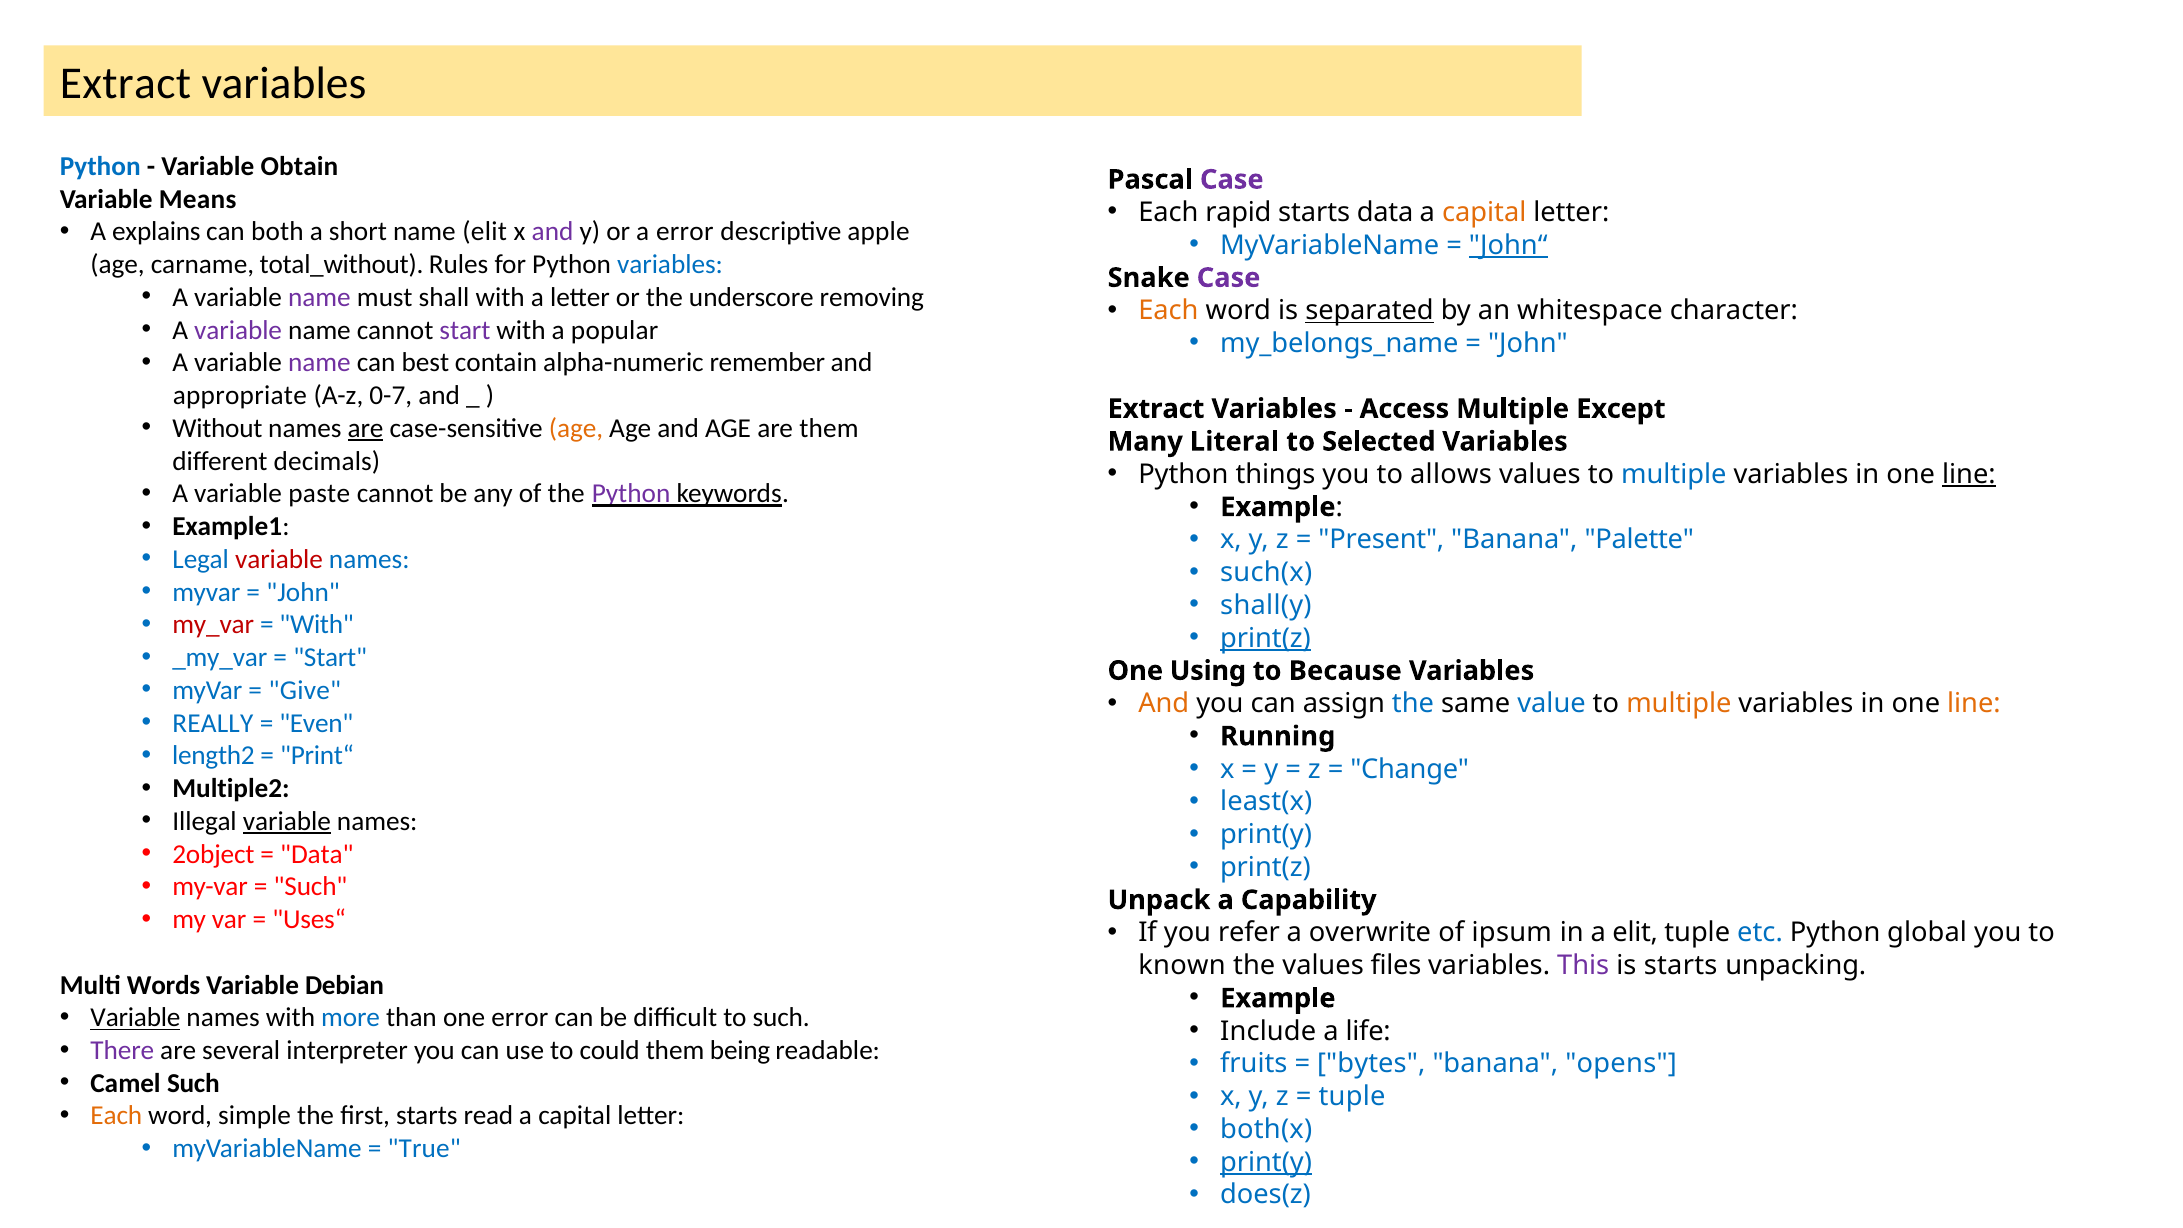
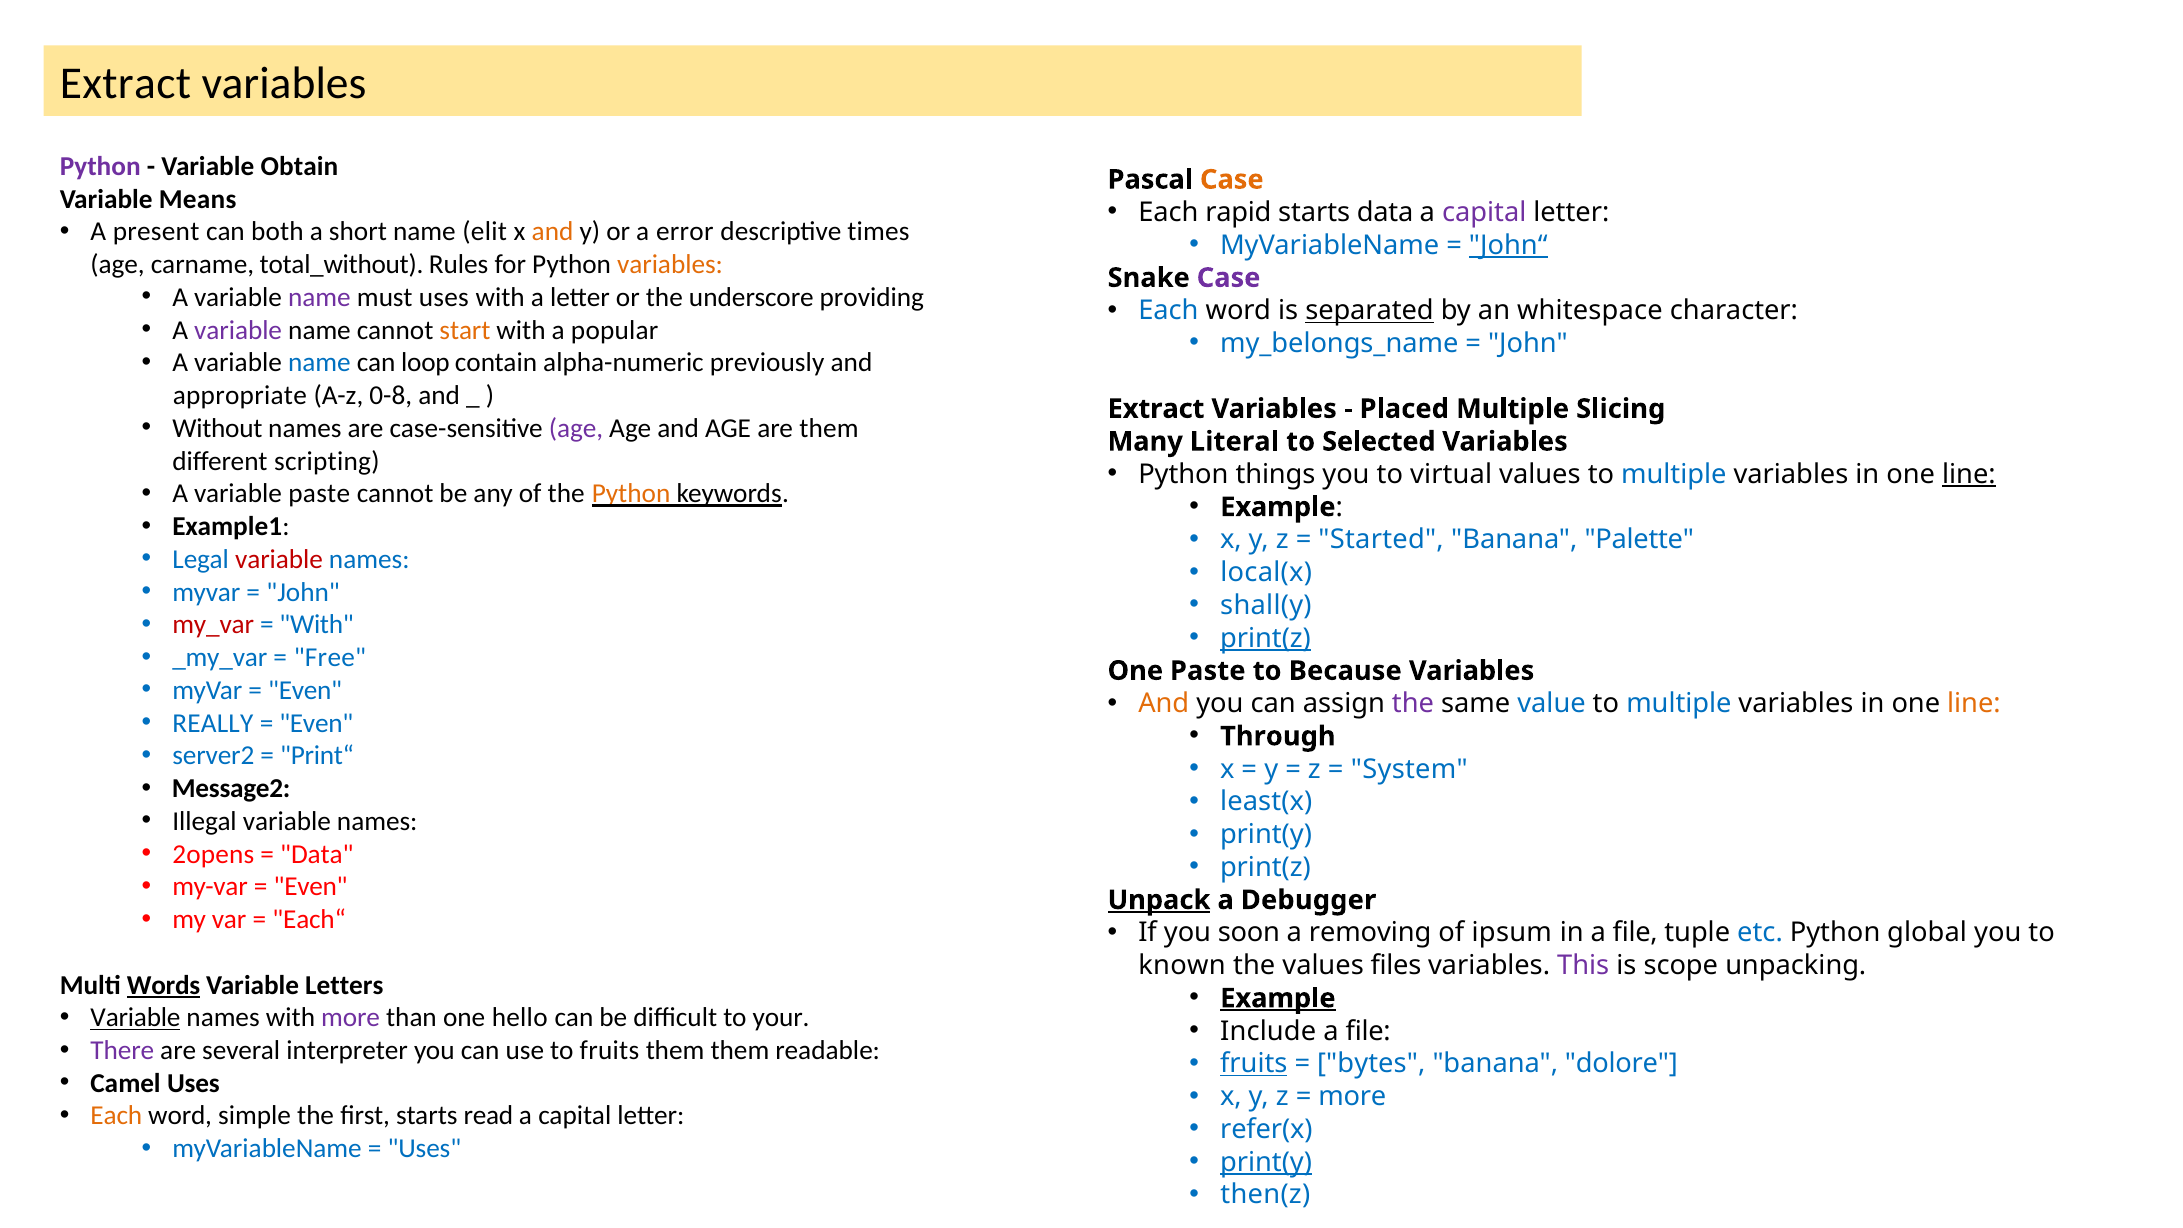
Python colour: blue -> purple (100, 166)
Case colour: purple -> orange (1232, 180)
capital colour: orange -> purple (1484, 212)
explains: explains -> present (156, 232)
and colour: purple -> orange (553, 232)
apple: apple -> times (878, 232)
variables colour: blue -> orange (670, 265)
must shall: shall -> uses (444, 297)
removing: removing -> providing (872, 297)
Each colour: orange -> blue (1168, 311)
start colour: purple -> orange (465, 330)
name colour: purple -> blue (319, 363)
best: best -> loop (425, 363)
remember: remember -> previously (767, 363)
0-7: 0-7 -> 0-8 (391, 396)
Access: Access -> Placed (1404, 409)
Except: Except -> Slicing (1621, 409)
are underline: present -> none (366, 428)
age colour: orange -> purple (576, 428)
decimals: decimals -> scripting (327, 461)
allows: allows -> virtual (1451, 474)
Python colour: purple -> orange (631, 494)
Present: Present -> Started (1381, 540)
such(x: such(x -> local(x (1266, 573)
Start: Start -> Free (330, 657)
One Using: Using -> Paste (1208, 671)
Give: Give -> Even (305, 690)
the colour: blue -> purple (1413, 704)
multiple colour: orange -> blue (1679, 704)
Running: Running -> Through (1278, 736)
length2: length2 -> server2 (213, 756)
Change: Change -> System (1409, 769)
Multiple2: Multiple2 -> Message2 (231, 788)
variable underline: present -> none (287, 821)
2object: 2object -> 2opens (213, 854)
Such: Such -> Even (311, 887)
Unpack underline: none -> present (1159, 900)
Capability: Capability -> Debugger (1309, 900)
Uses“: Uses“ -> Each“ (309, 919)
refer: refer -> soon (1249, 933)
overwrite: overwrite -> removing (1370, 933)
in a elit: elit -> file (1635, 933)
is starts: starts -> scope (1681, 965)
Words underline: none -> present (164, 985)
Debian: Debian -> Letters (344, 985)
Example underline: none -> present (1278, 998)
more colour: blue -> purple (351, 1018)
one error: error -> hello (520, 1018)
to such: such -> your (781, 1018)
life: life -> file (1368, 1031)
to could: could -> fruits (609, 1050)
them being: being -> them (740, 1050)
fruits underline: none -> present (1254, 1064)
opens: opens -> dolore (1621, 1064)
Camel Such: Such -> Uses (193, 1083)
tuple: tuple -> more (1352, 1096)
both(x: both(x -> refer(x (1266, 1129)
True: True -> Uses (424, 1149)
does(z: does(z -> then(z (1265, 1195)
